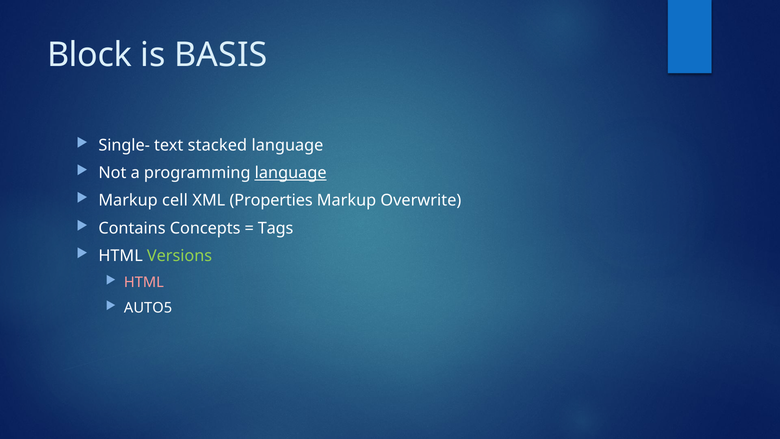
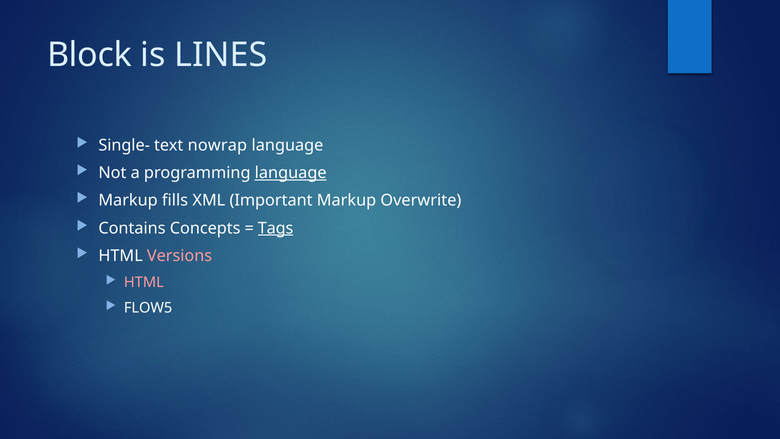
BASIS: BASIS -> LINES (221, 55)
stacked: stacked -> nowrap (217, 145)
cell: cell -> fills (175, 200)
Properties: Properties -> Important (271, 200)
Tags underline: none -> present (276, 228)
Versions colour: light green -> pink (180, 256)
AUTO5: AUTO5 -> FLOW5 (148, 308)
